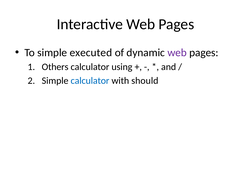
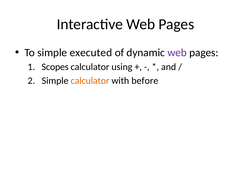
Others: Others -> Scopes (55, 67)
calculator colour: blue -> orange (90, 81)
should: should -> before (145, 81)
